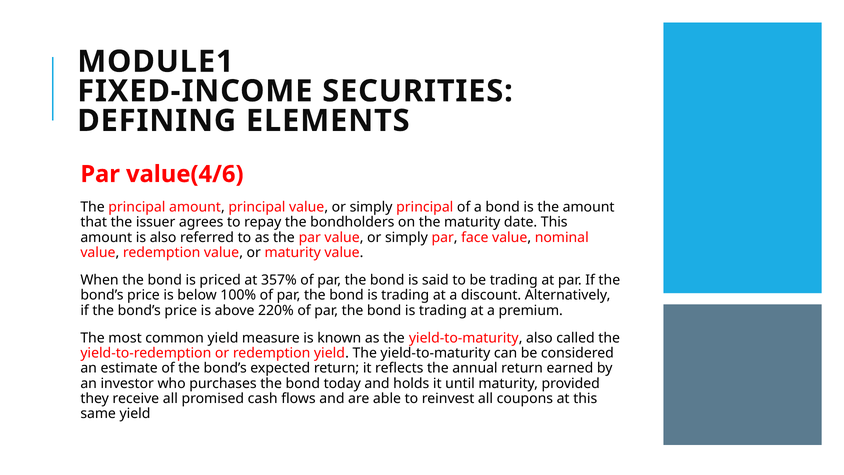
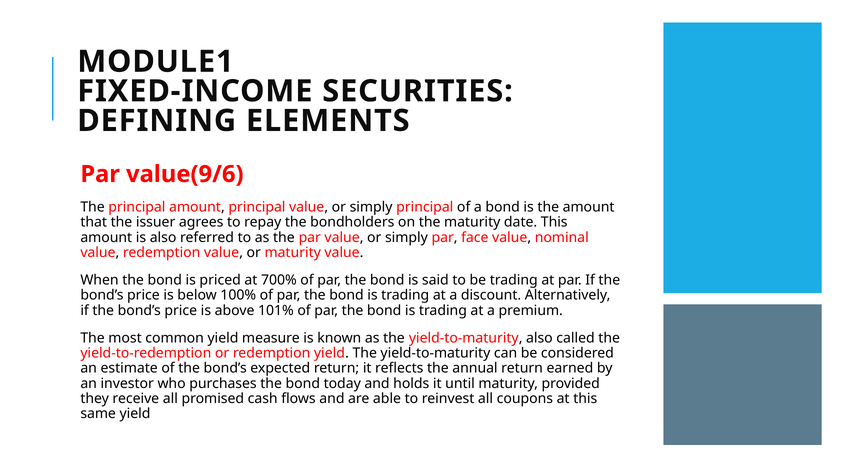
value(4/6: value(4/6 -> value(9/6 (185, 174)
357%: 357% -> 700% (279, 280)
220%: 220% -> 101% (276, 310)
